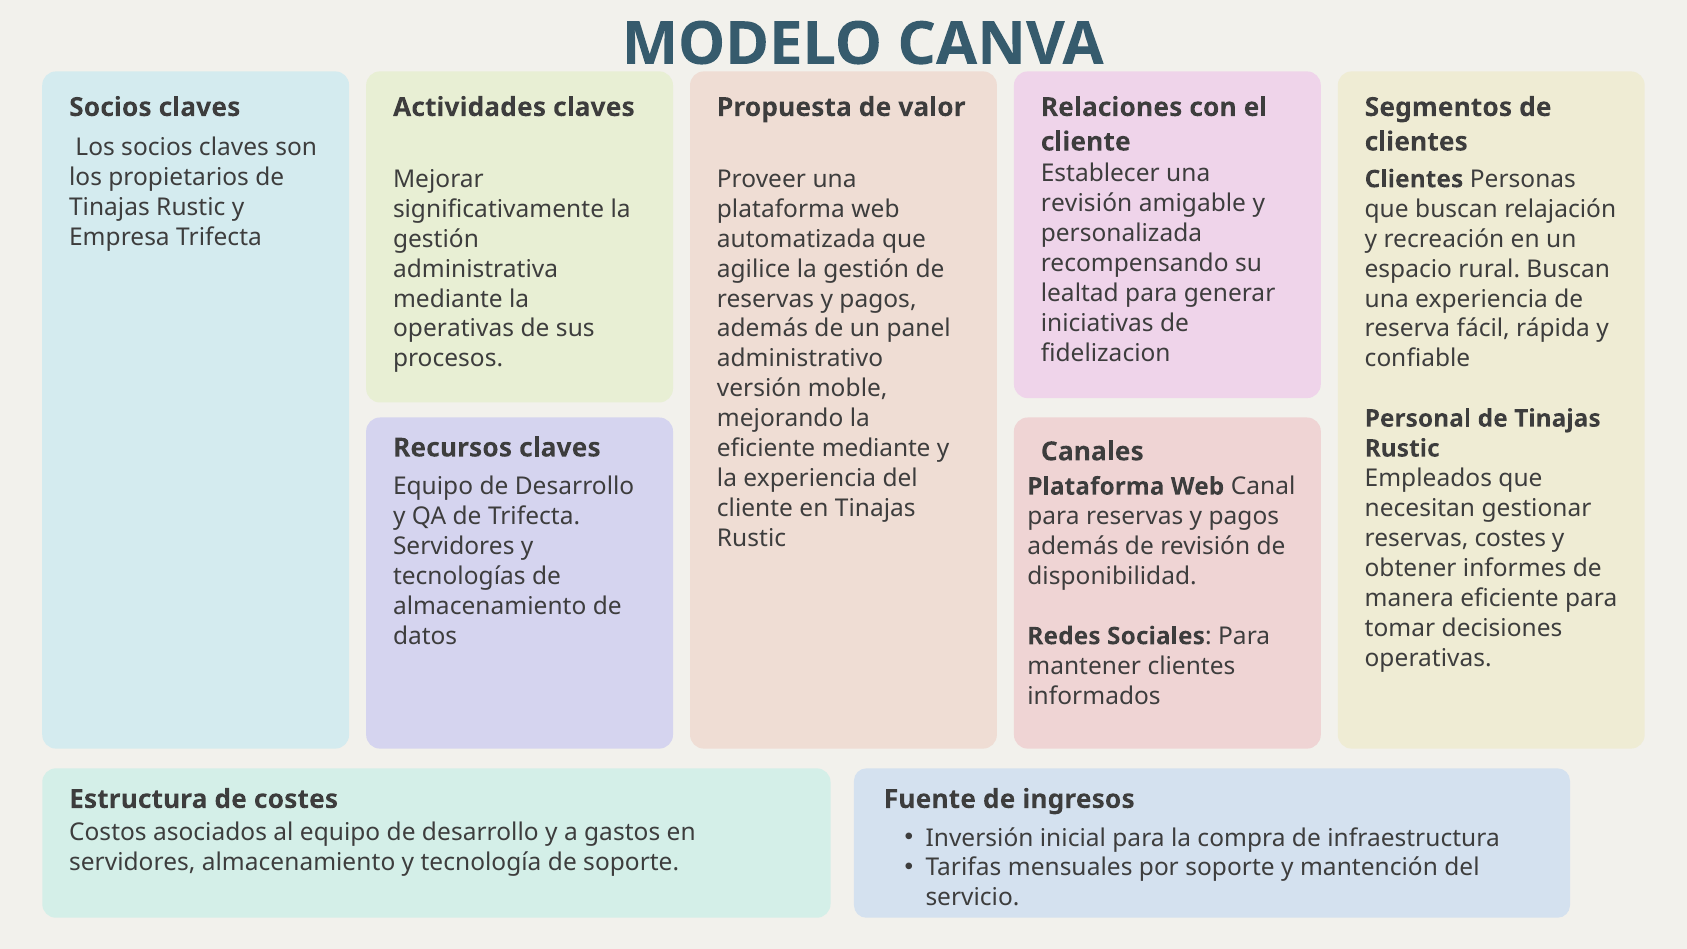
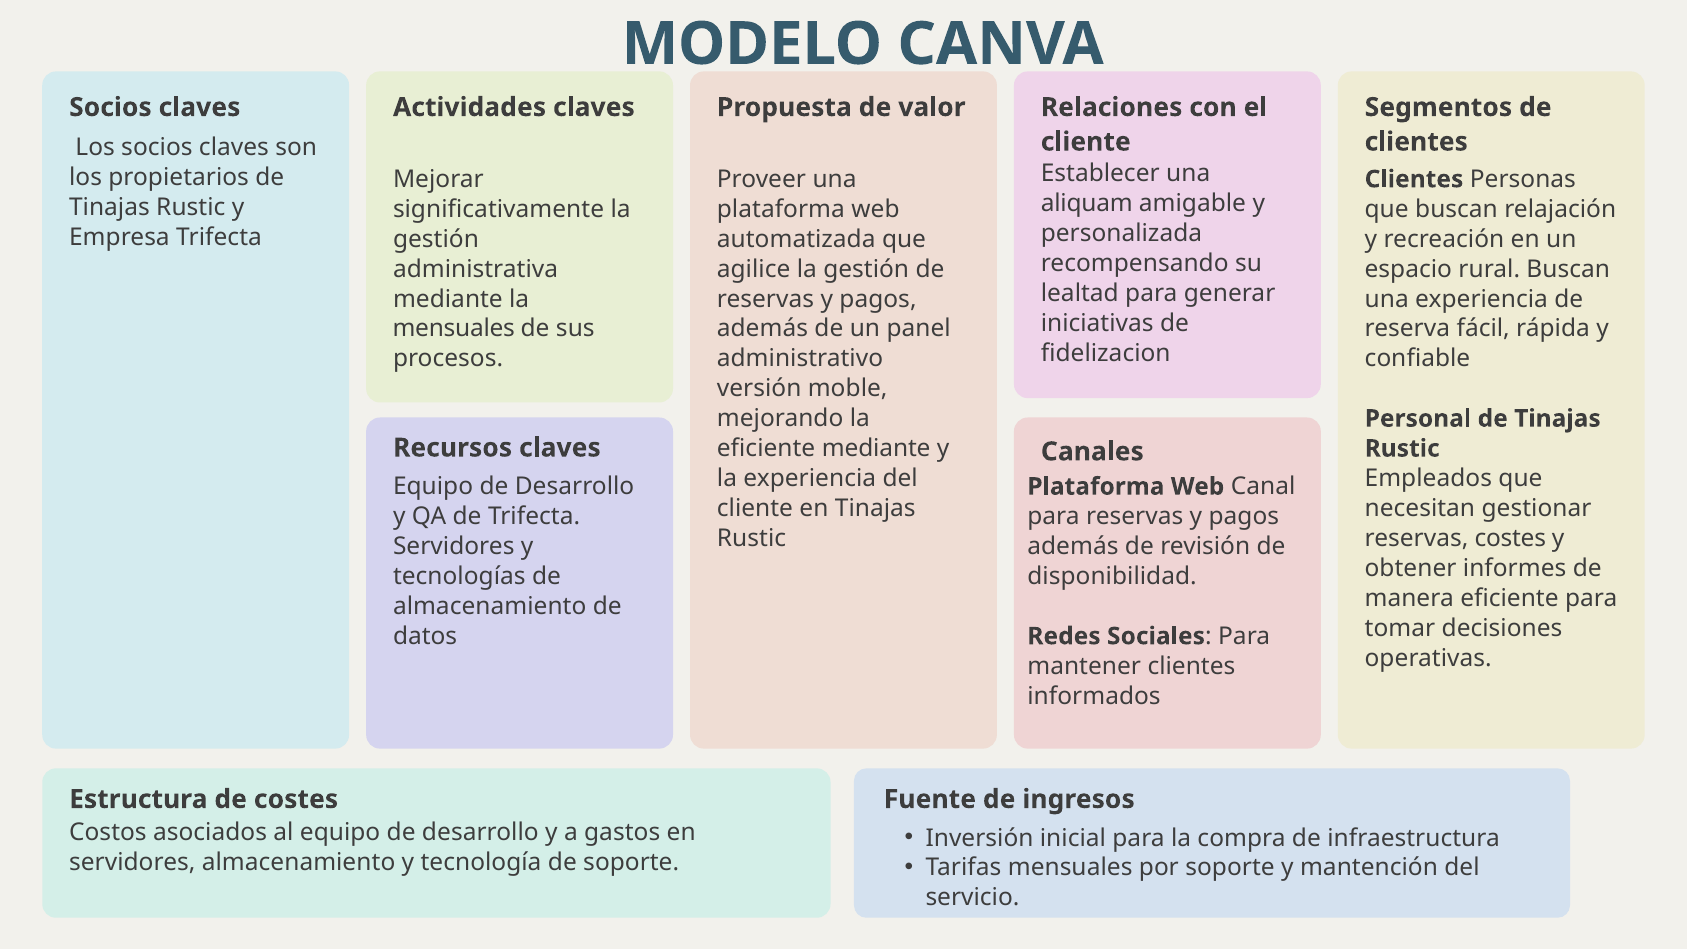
revisión: revisión -> aliquam (1087, 203)
operativas: operativas -> mensuales (454, 329)
